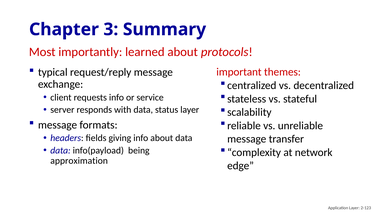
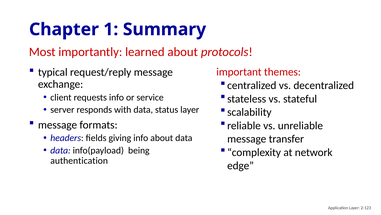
3: 3 -> 1 (111, 29)
approximation: approximation -> authentication (79, 160)
